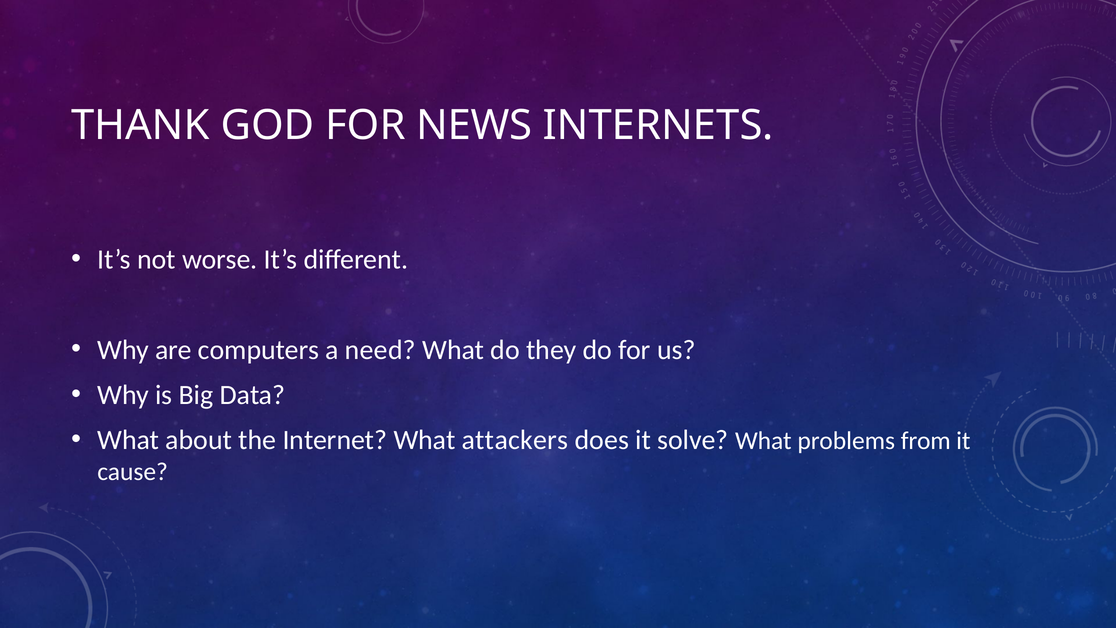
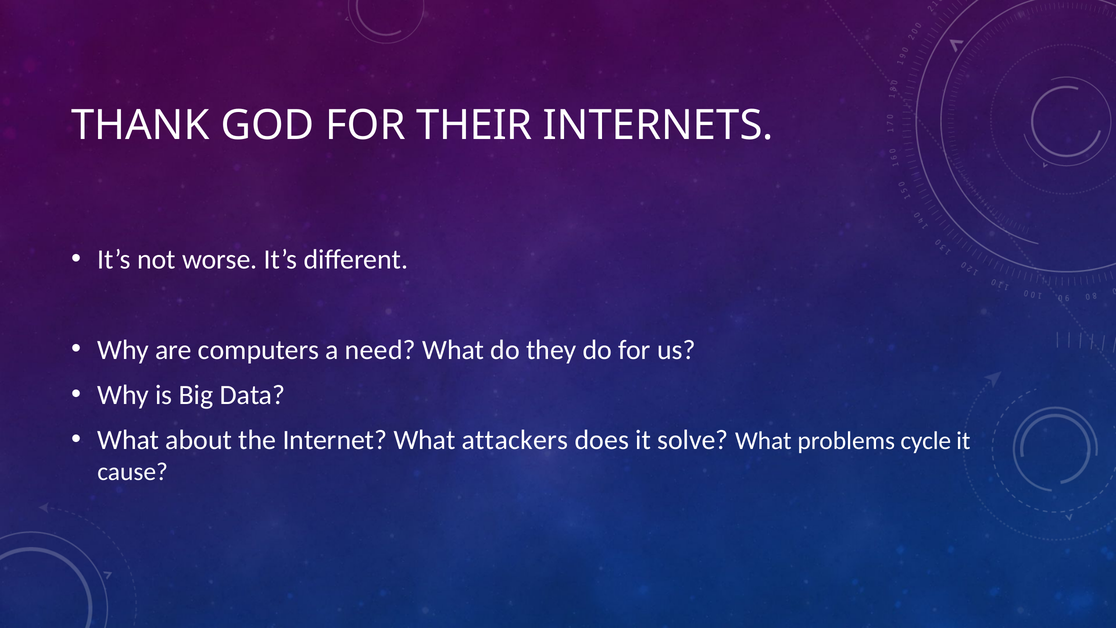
NEWS: NEWS -> THEIR (474, 125)
from: from -> cycle (926, 441)
